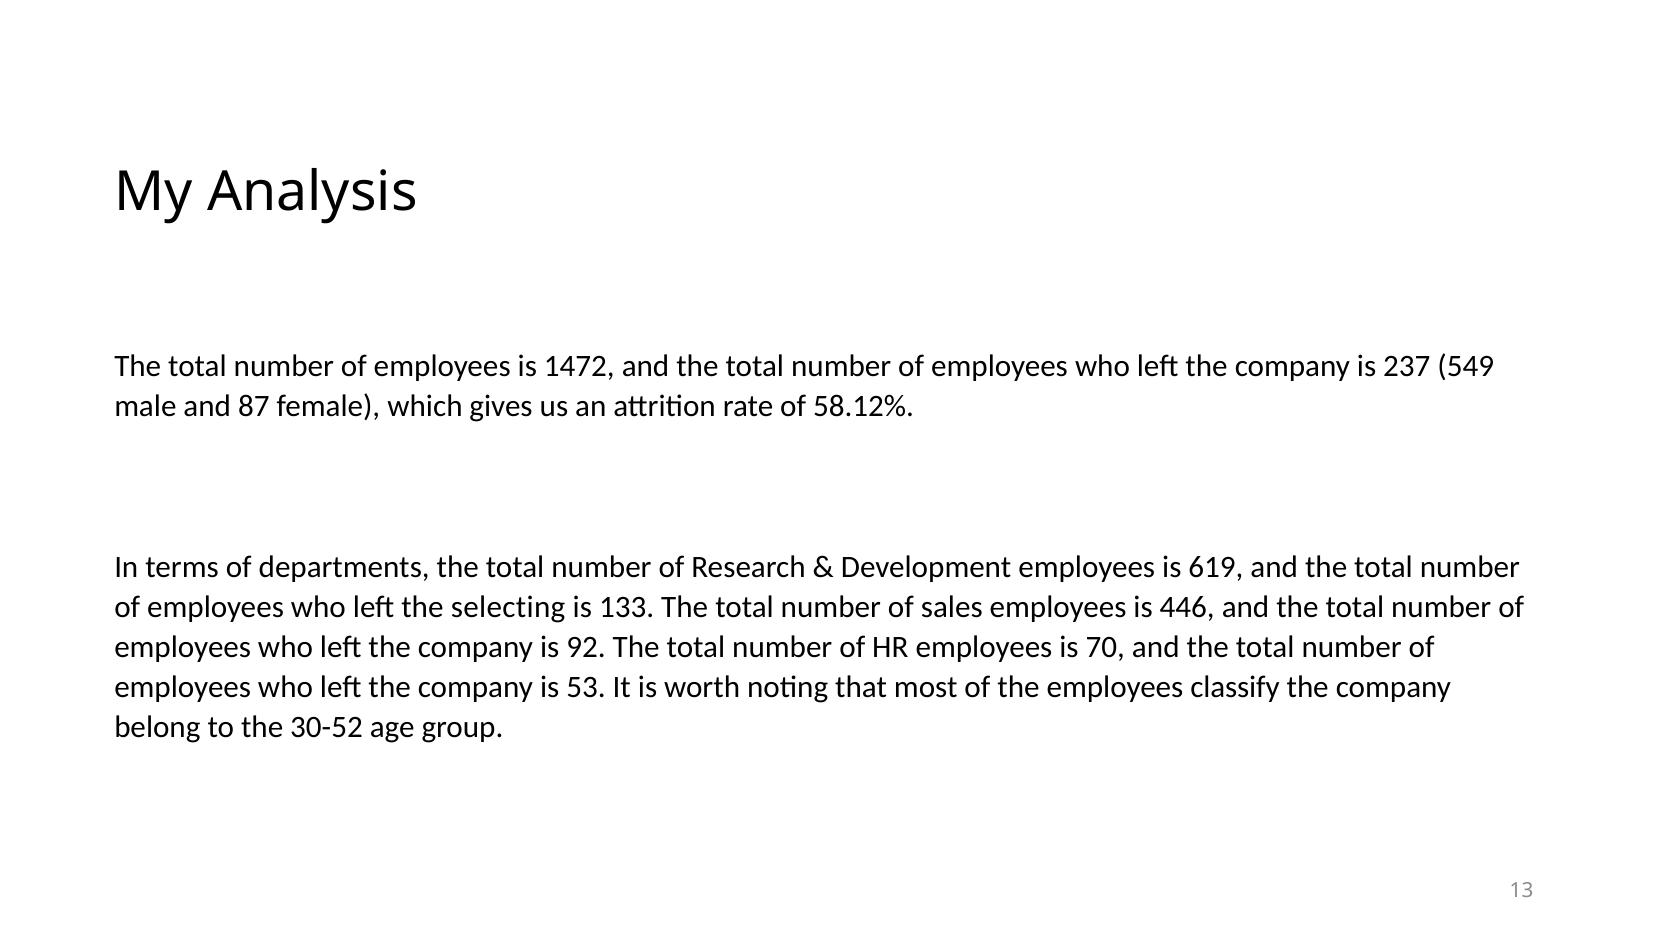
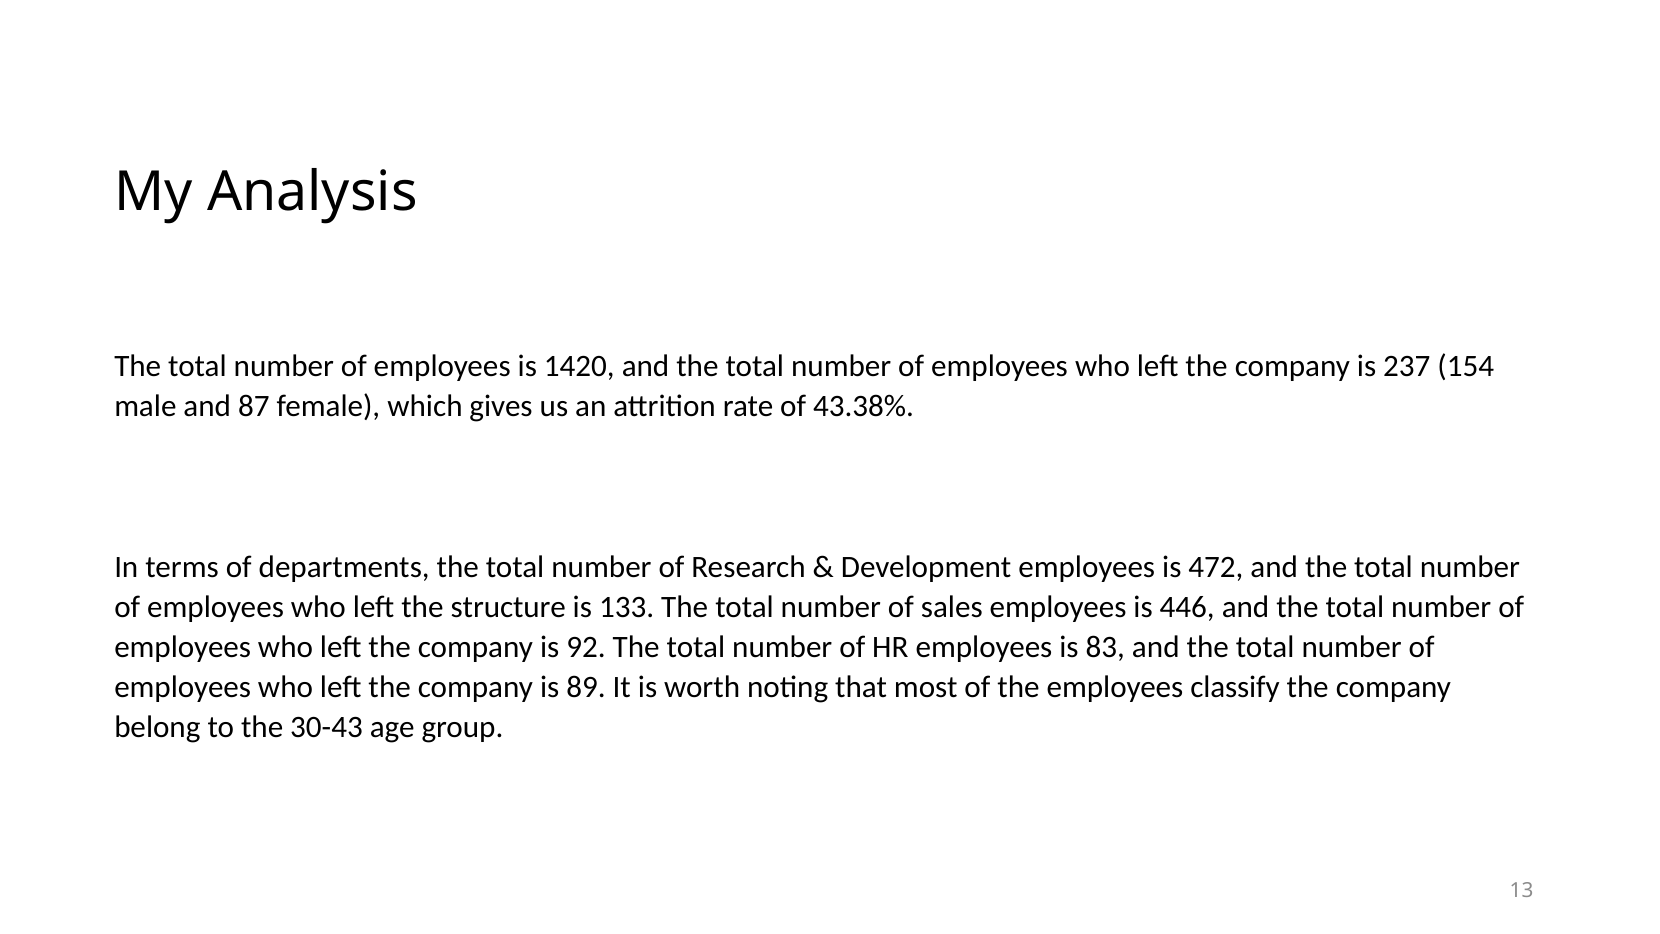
1472: 1472 -> 1420 (579, 366)
549: 549 -> 154 (1466, 366)
58.12%: 58.12% -> 43.38% (864, 406)
619: 619 -> 472 (1216, 567)
selecting: selecting -> structure (508, 607)
70: 70 -> 83 (1105, 647)
53: 53 -> 89 (586, 687)
30-52: 30-52 -> 30-43 (326, 727)
